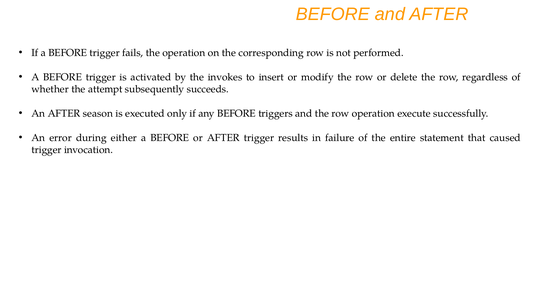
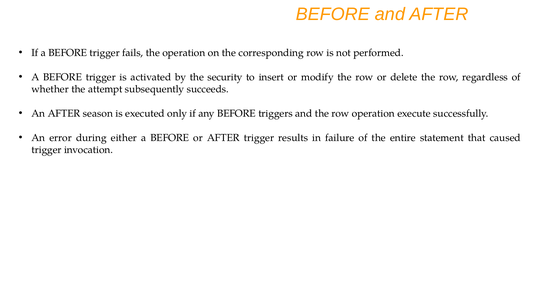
invokes: invokes -> security (225, 77)
